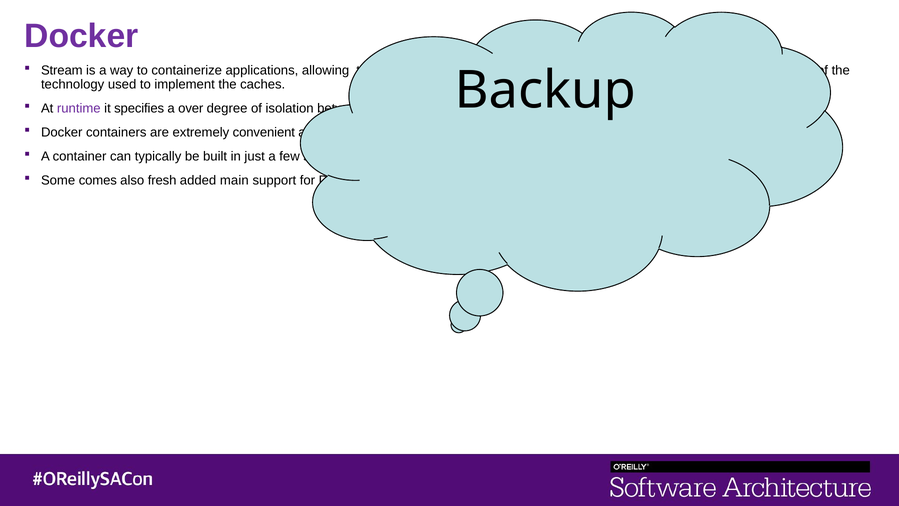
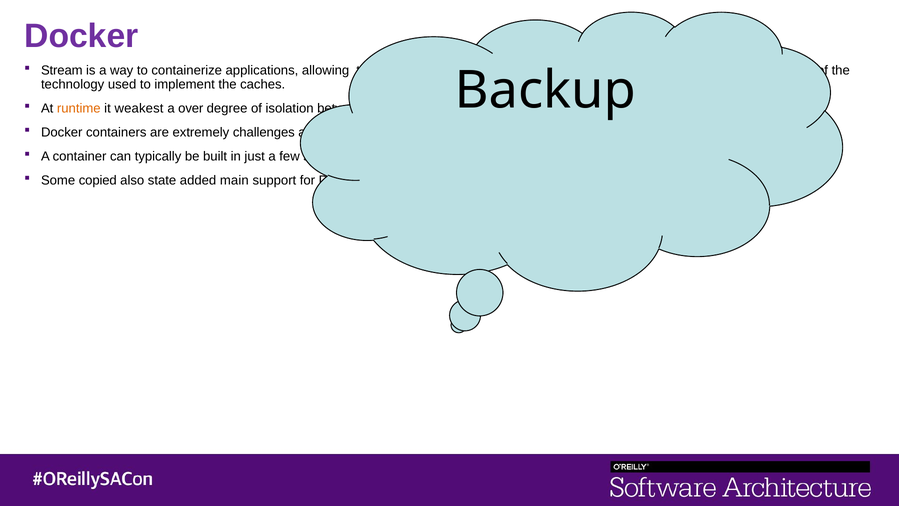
runtime colour: purple -> orange (79, 108)
specifies: specifies -> weakest (139, 108)
convenient: convenient -> challenges (264, 132)
comes: comes -> copied (98, 180)
fresh: fresh -> state (162, 180)
